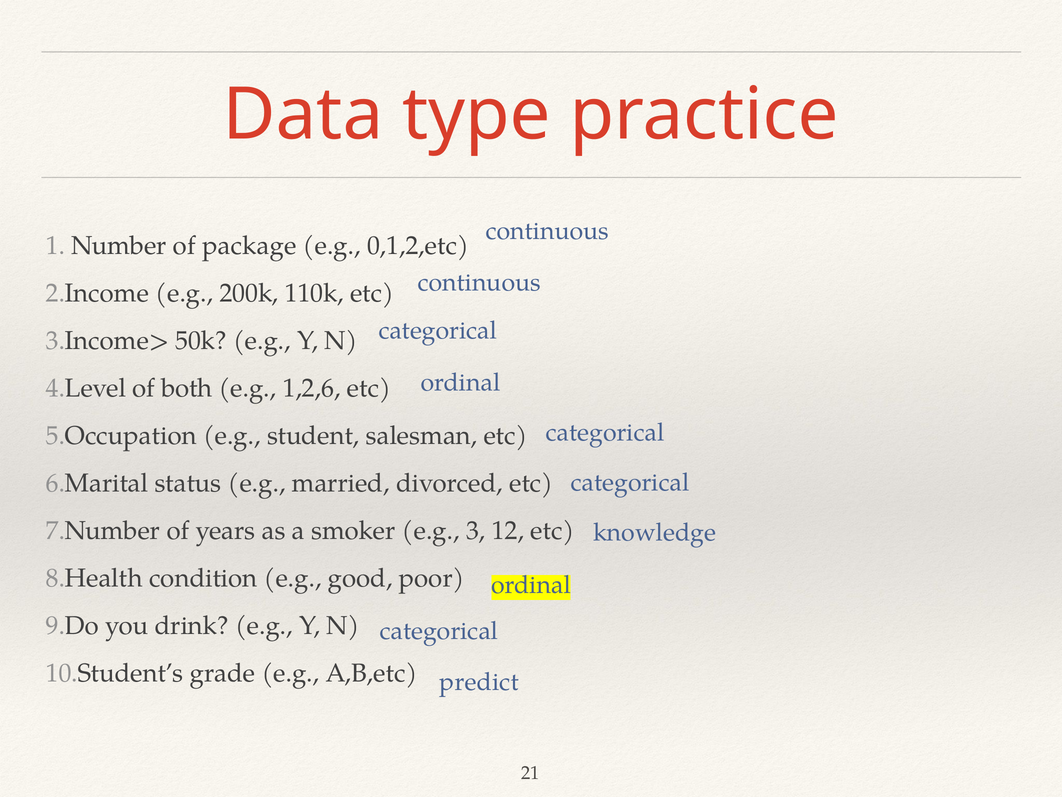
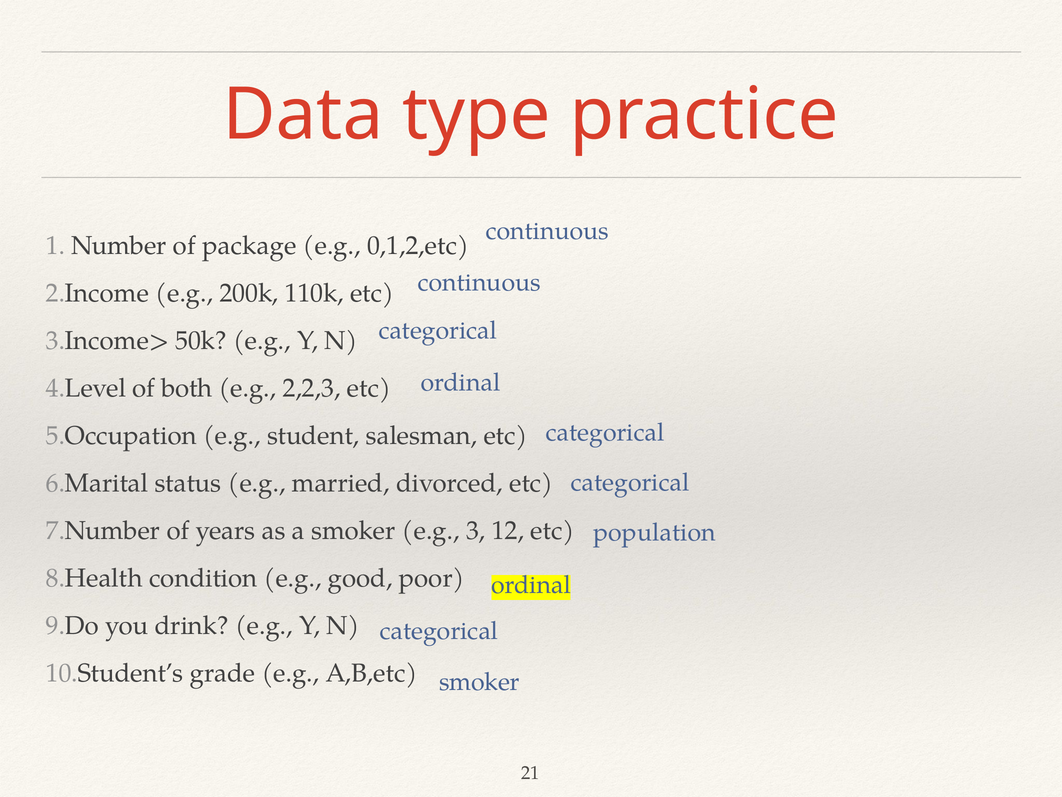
1,2,6: 1,2,6 -> 2,2,3 (312, 388)
knowledge: knowledge -> population (655, 532)
predict: predict -> smoker (479, 681)
